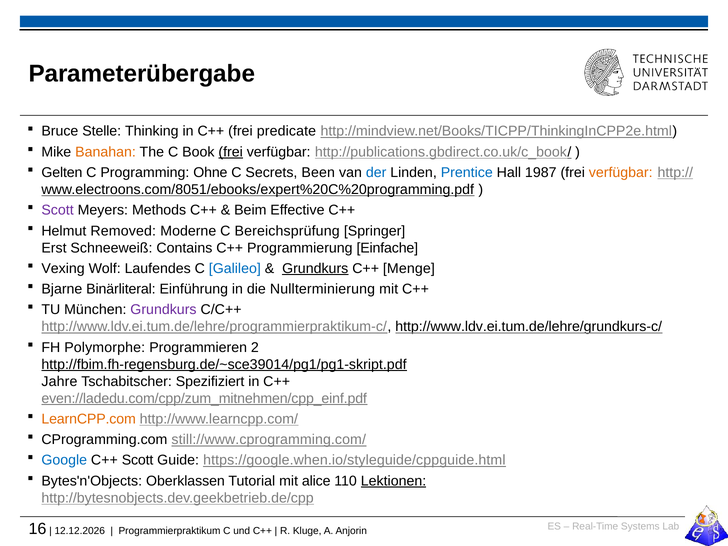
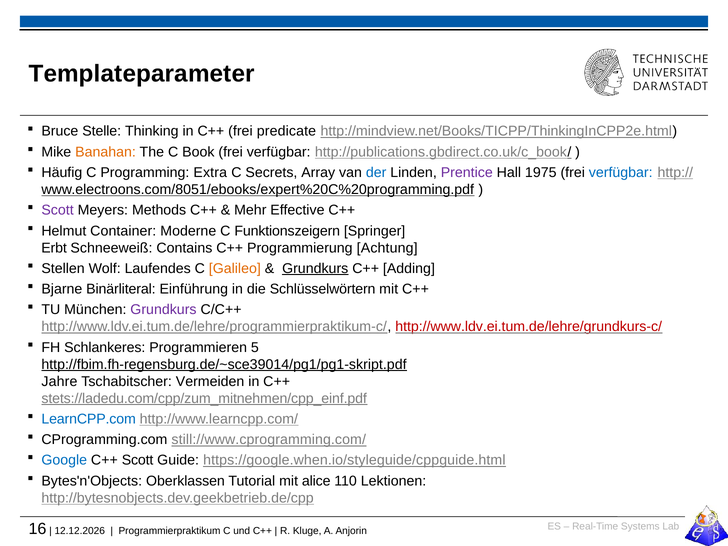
Parameterübergabe: Parameterübergabe -> Templateparameter (142, 74)
frei underline: present -> none (231, 152)
Gelten: Gelten -> Häufig (62, 173)
Ohne: Ohne -> Extra (210, 173)
Been: Been -> Array (318, 173)
Prentice colour: blue -> purple (467, 173)
1987: 1987 -> 1975 (541, 173)
verfügbar colour: orange -> blue (621, 173)
Beim: Beim -> Mehr (250, 210)
Removed: Removed -> Container (123, 231)
Bereichsprüfung: Bereichsprüfung -> Funktionszeigern (287, 231)
Erst: Erst -> Erbt (54, 248)
Einfache: Einfache -> Achtung (387, 248)
Vexing: Vexing -> Stellen (63, 268)
Galileo colour: blue -> orange (235, 268)
Menge: Menge -> Adding (409, 268)
Nullterminierung: Nullterminierung -> Schlüsselwörtern (323, 289)
http://www.ldv.ei.tum.de/lehre/grundkurs-c/ colour: black -> red (529, 327)
Polymorphe: Polymorphe -> Schlankeres (105, 347)
2: 2 -> 5 (255, 347)
Spezifiziert: Spezifiziert -> Vermeiden (210, 381)
even://ladedu.com/cpp/zum_mitnehmen/cpp_einf.pdf: even://ladedu.com/cpp/zum_mitnehmen/cpp_einf.pdf -> stets://ladedu.com/cpp/zum_mitnehmen/cpp_einf.pdf (204, 398)
LearnCPP.com colour: orange -> blue (89, 419)
Lektionen underline: present -> none (394, 481)
